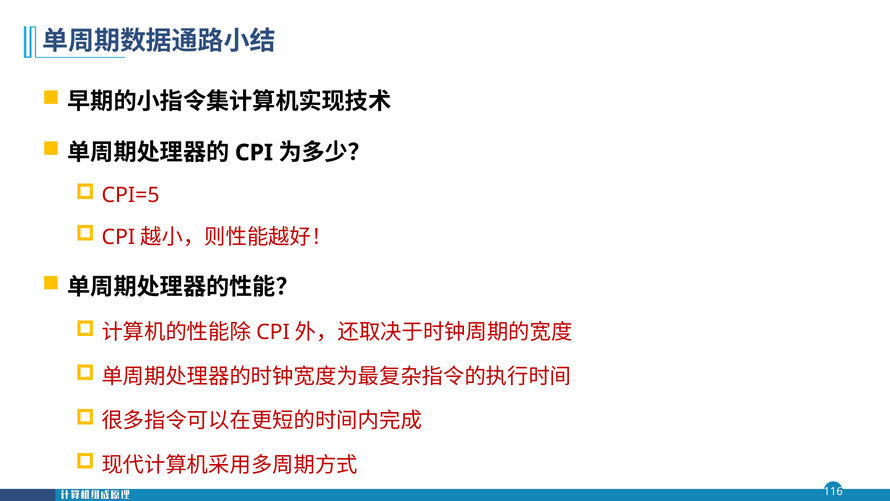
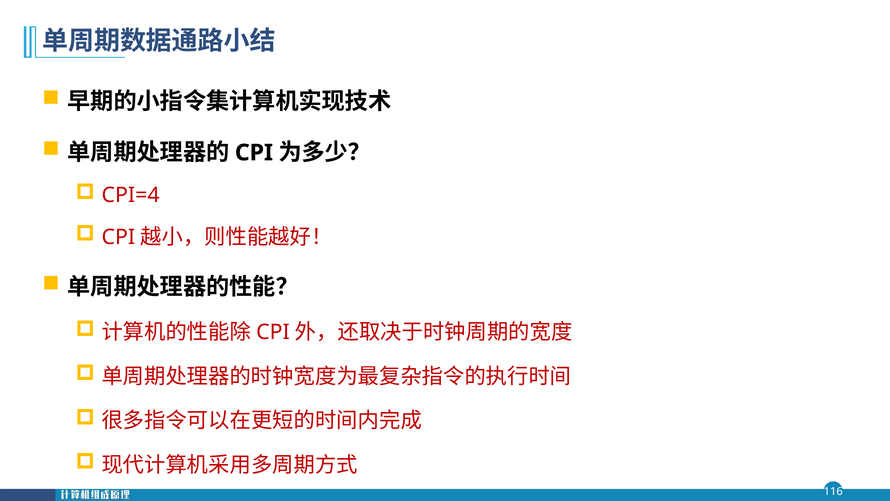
CPI=5: CPI=5 -> CPI=4 (131, 195)
